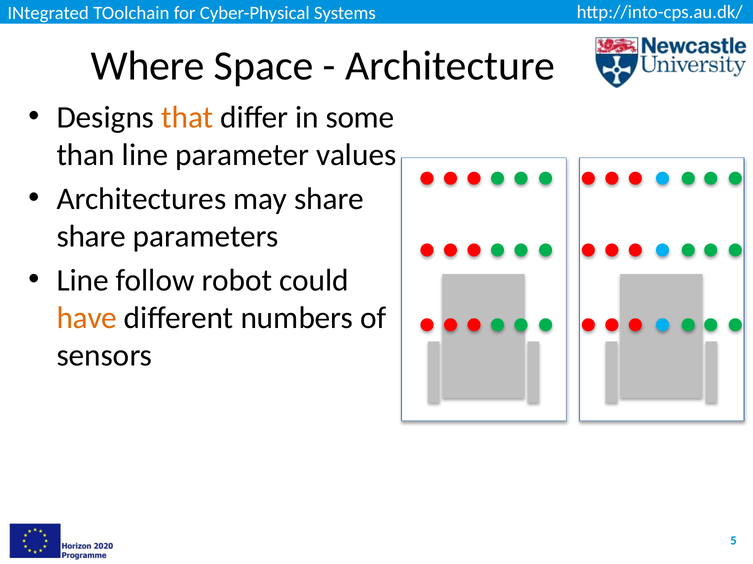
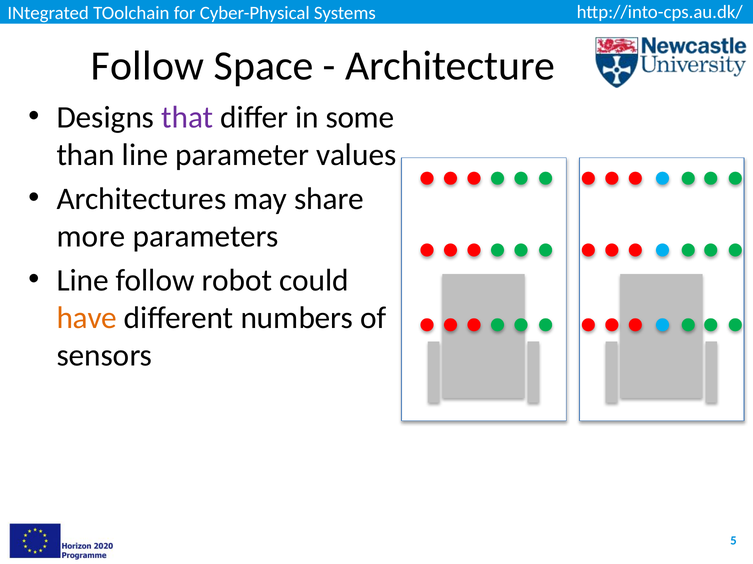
Where: Where -> Follow (147, 66)
that colour: orange -> purple (187, 117)
share: share -> more (91, 237)
